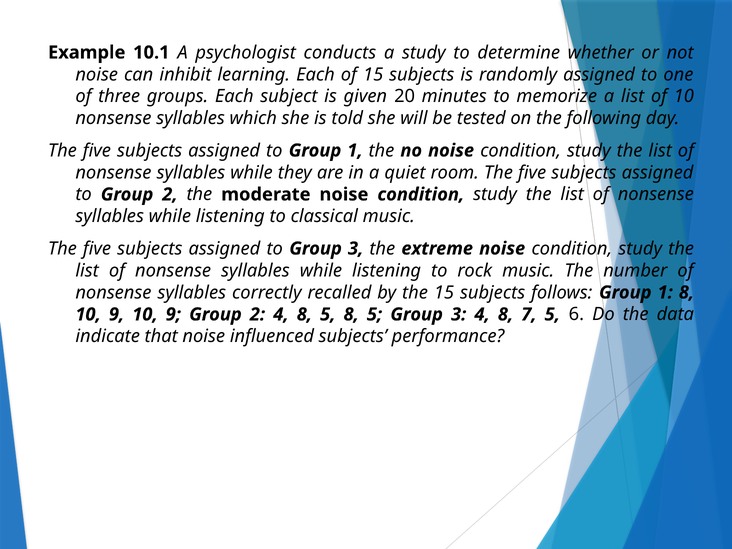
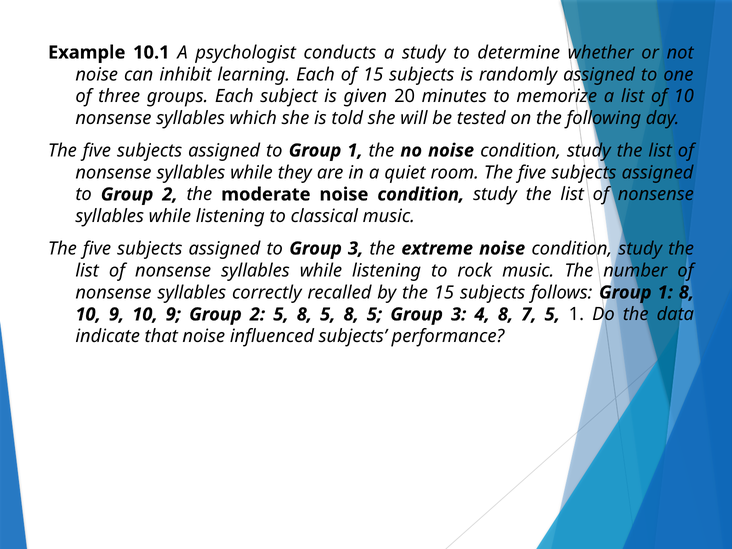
2 4: 4 -> 5 (281, 314)
5 6: 6 -> 1 (576, 314)
